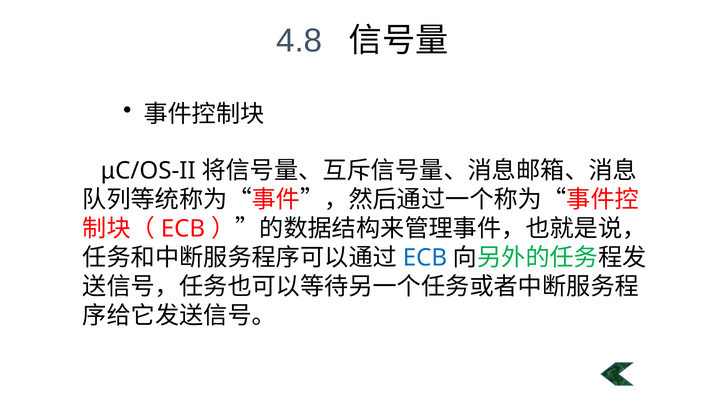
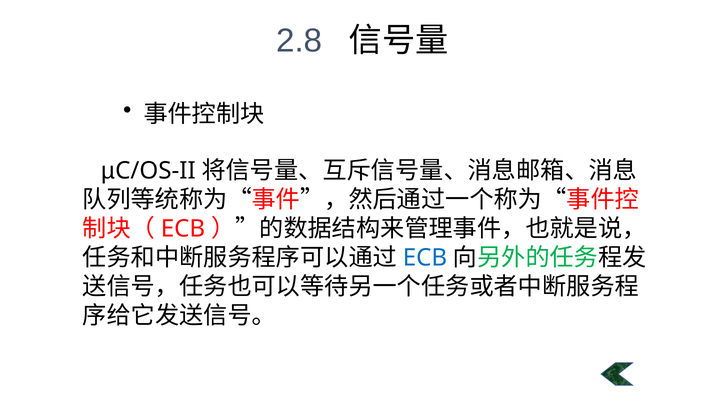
4.8: 4.8 -> 2.8 (299, 41)
